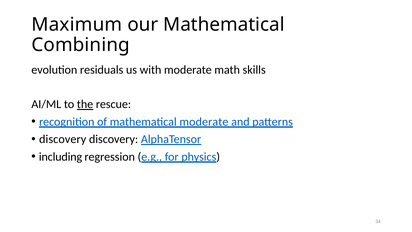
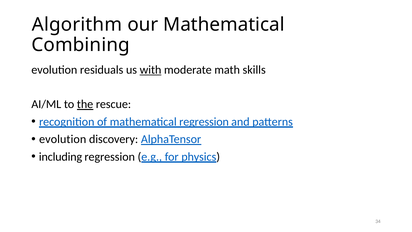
Maximum: Maximum -> Algorithm (77, 24)
with underline: none -> present (151, 70)
mathematical moderate: moderate -> regression (204, 122)
discovery: discovery -> evolution (63, 139)
